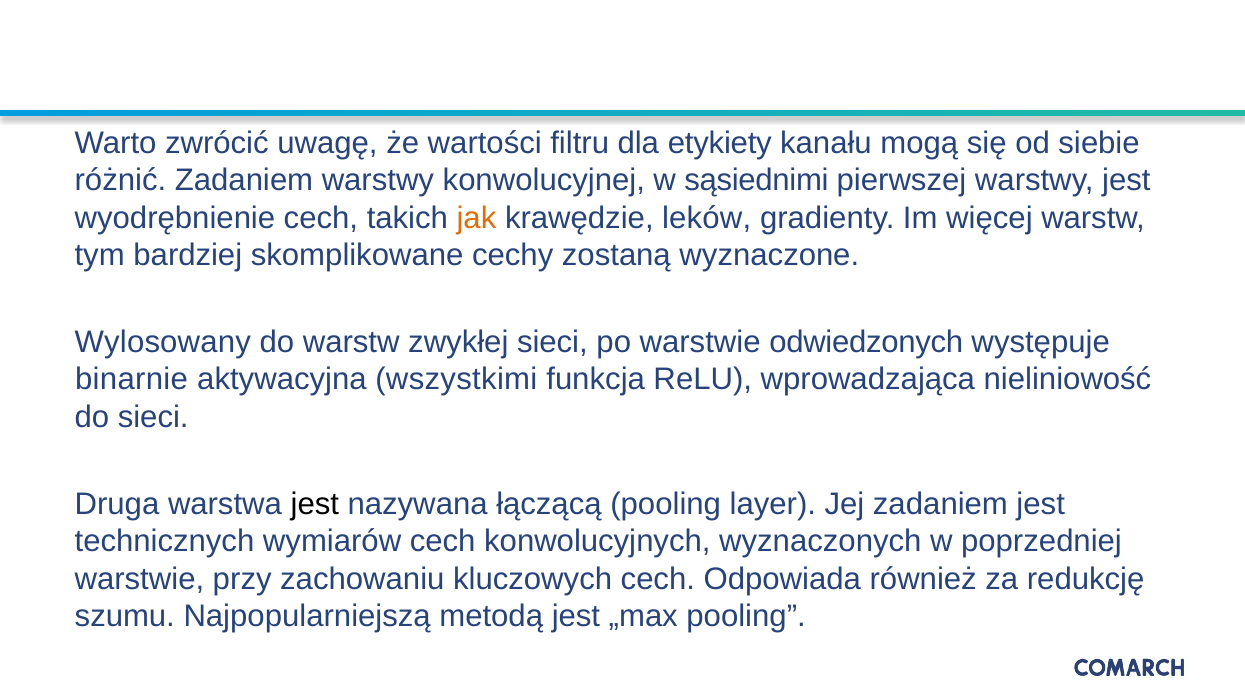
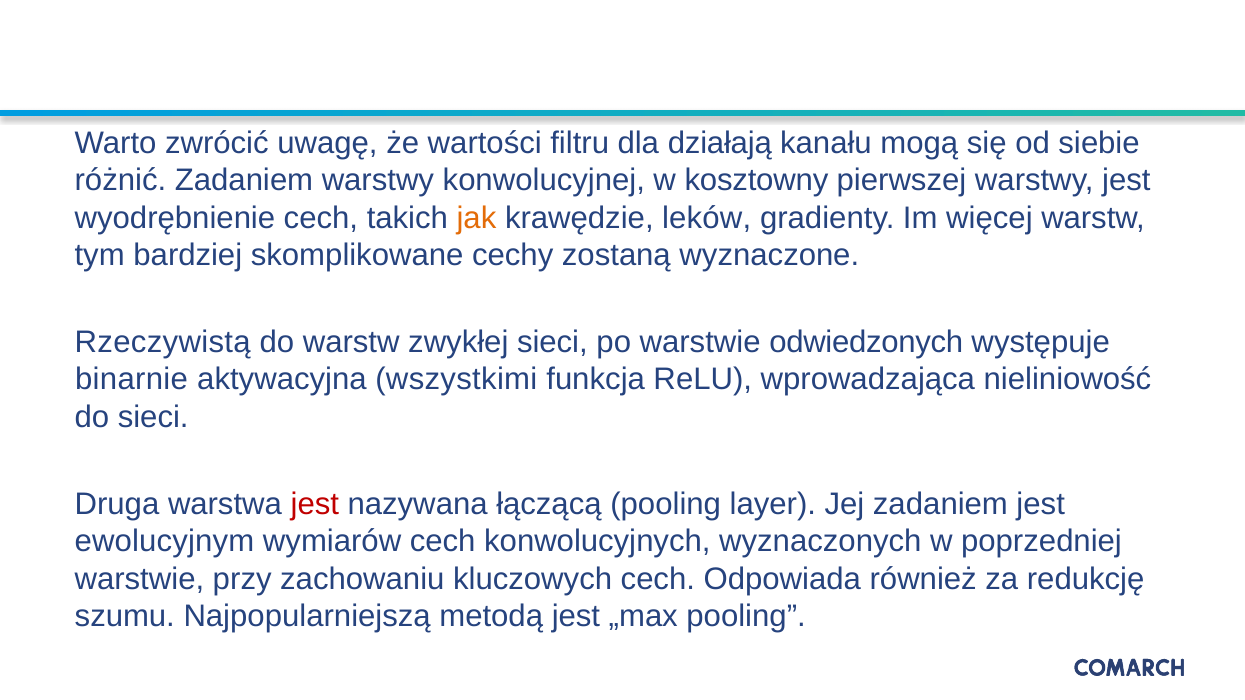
etykiety: etykiety -> działają (720, 143)
sąsiednimi: sąsiednimi -> kosztowny (756, 181)
Wylosowany: Wylosowany -> Rzeczywistą (163, 342)
jest colour: black -> red (315, 504)
technicznych: technicznych -> ewolucyjnym (164, 542)
